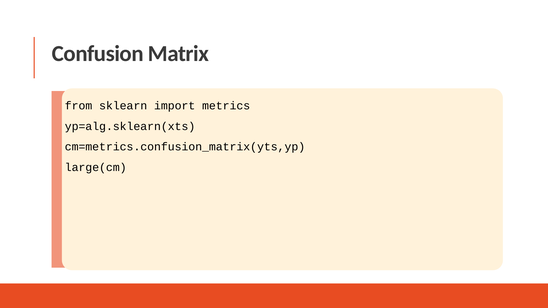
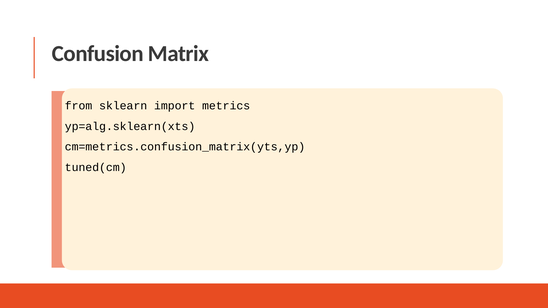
large(cm: large(cm -> tuned(cm (96, 168)
